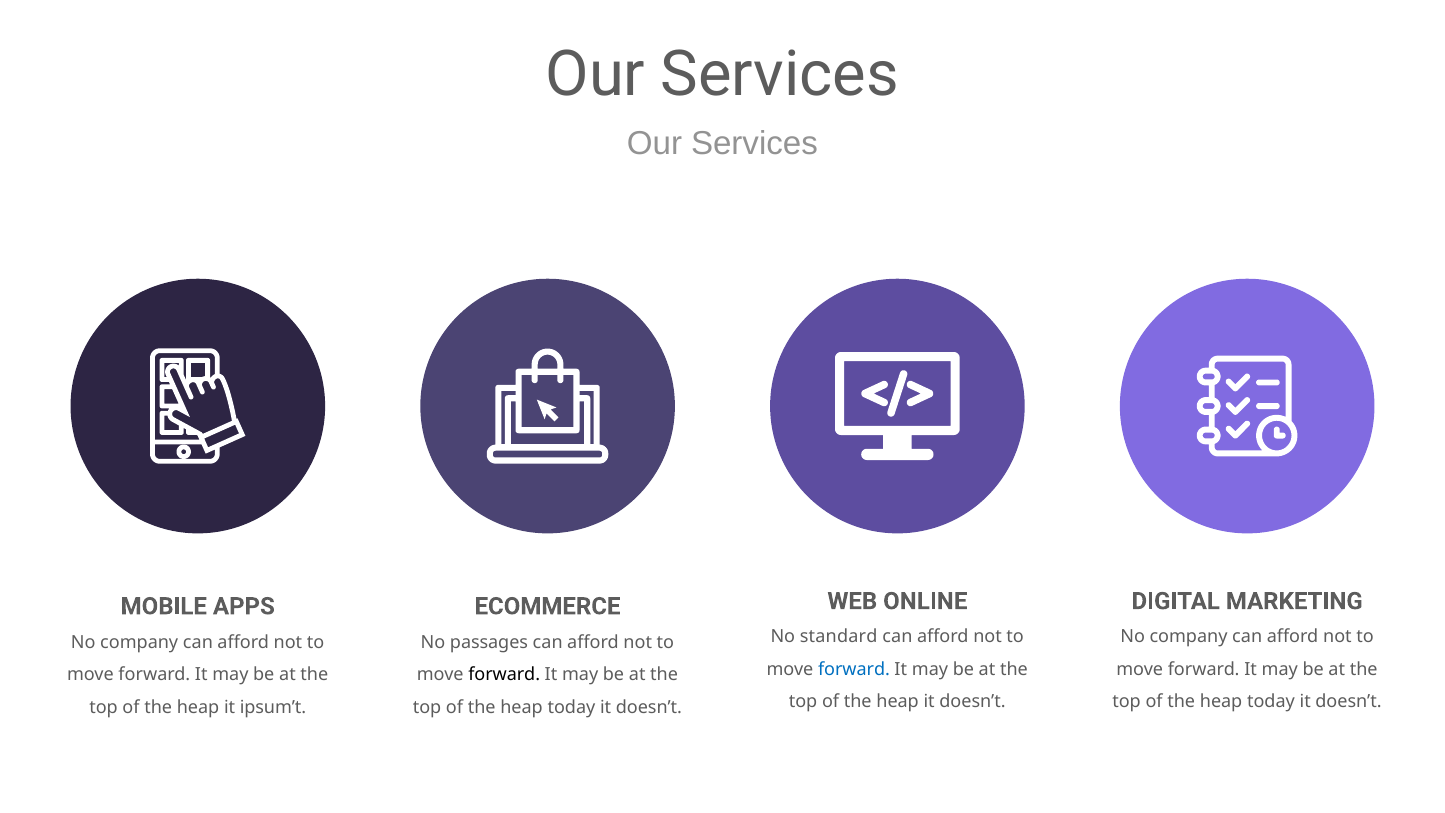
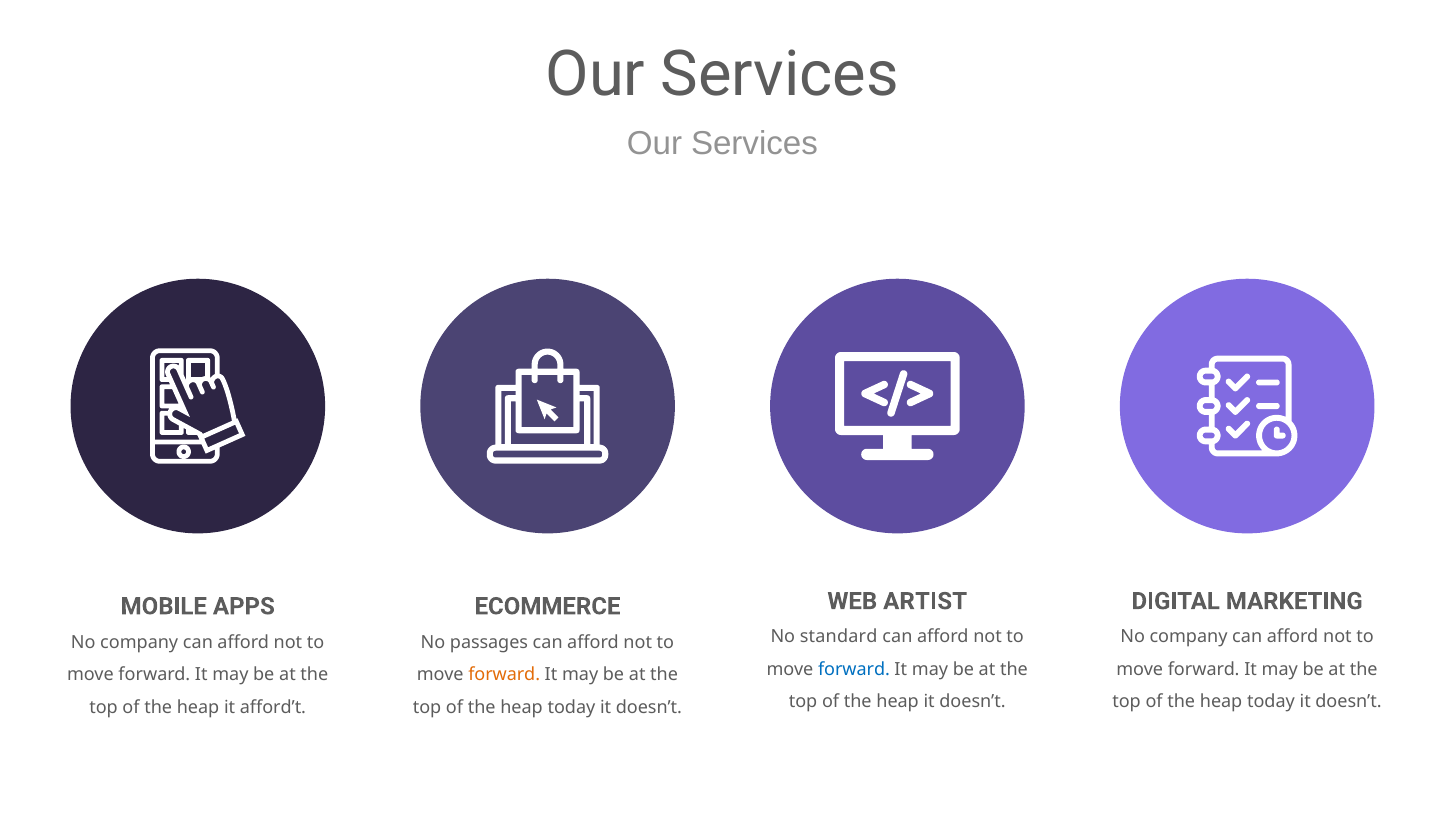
ONLINE: ONLINE -> ARTIST (925, 601)
forward colour: black -> orange (504, 674)
ipsum’t: ipsum’t -> afford’t (273, 707)
